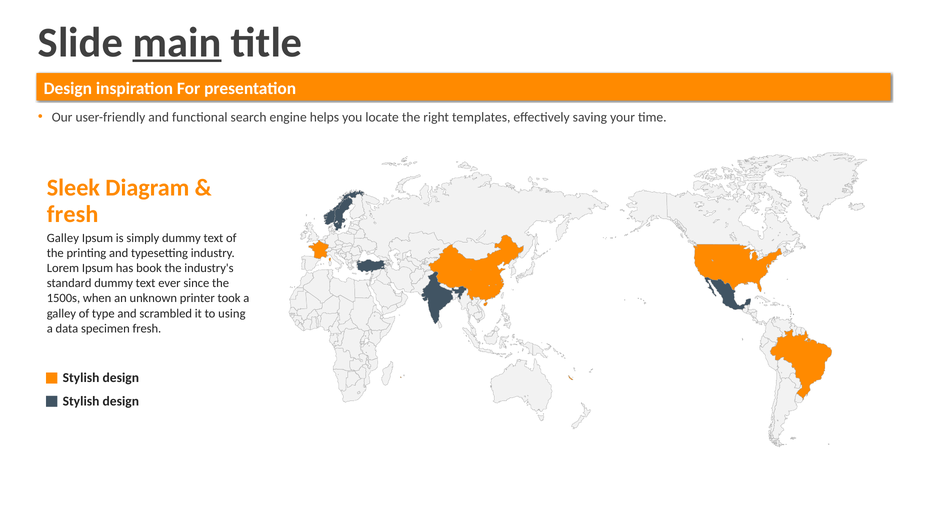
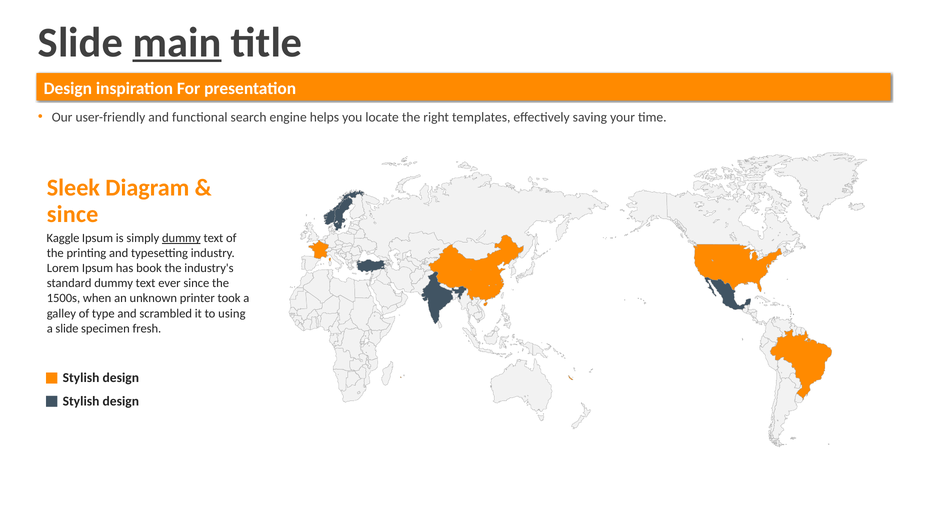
fresh: fresh -> since (73, 214)
Galley: Galley -> Kaggle (63, 238)
dummy underline: none -> present (181, 238)
a data: data -> slide (67, 329)
